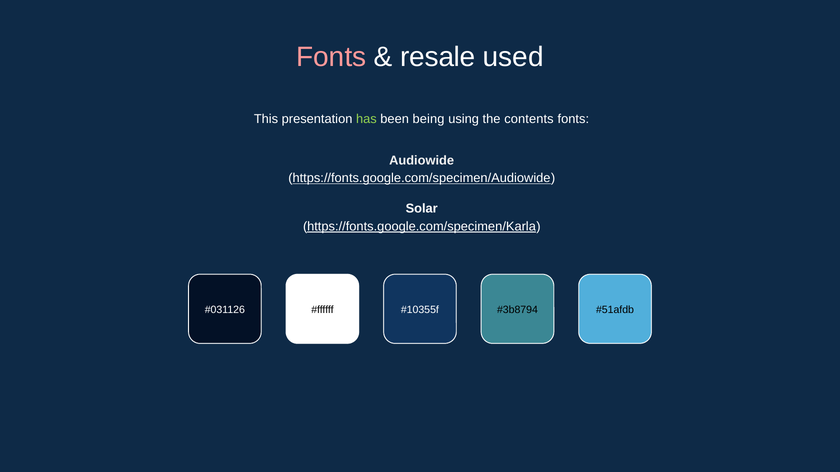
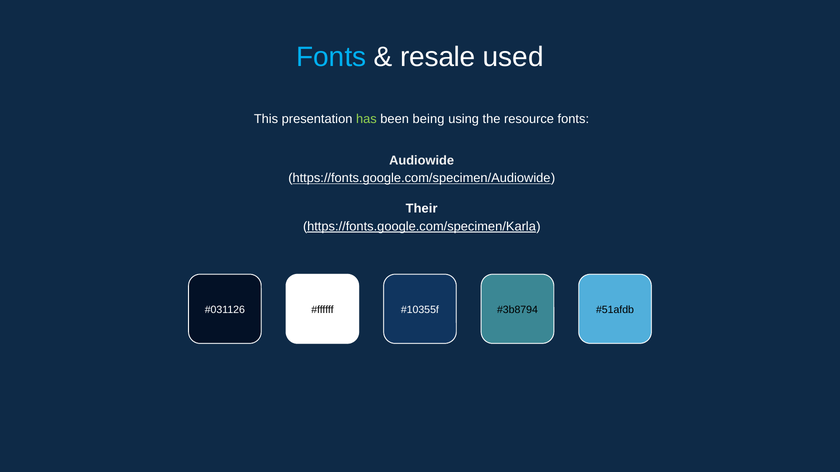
Fonts colour: pink -> light blue (331, 57)
contents: contents -> resource (529, 119)
Solar: Solar -> Their (422, 209)
